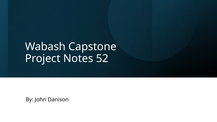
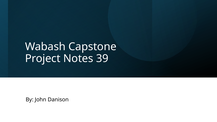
52: 52 -> 39 (102, 58)
